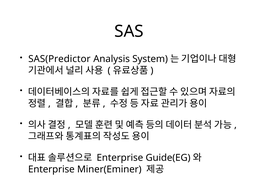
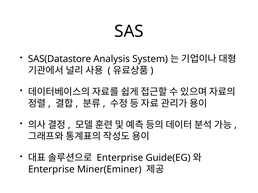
SAS(Predictor: SAS(Predictor -> SAS(Datastore (60, 59)
